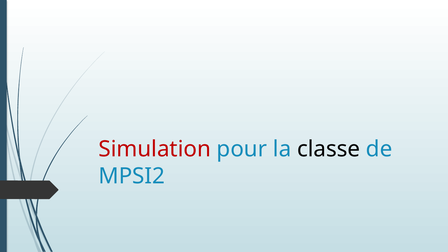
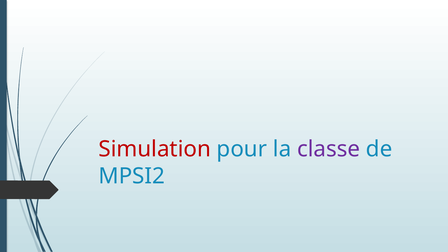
classe colour: black -> purple (329, 149)
